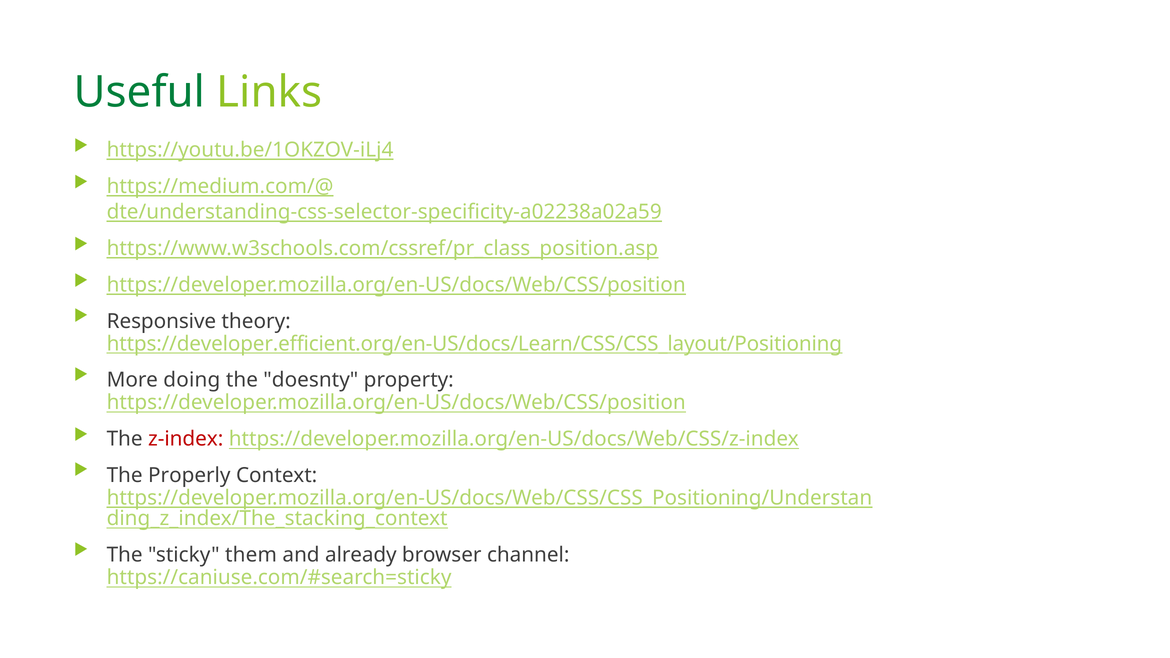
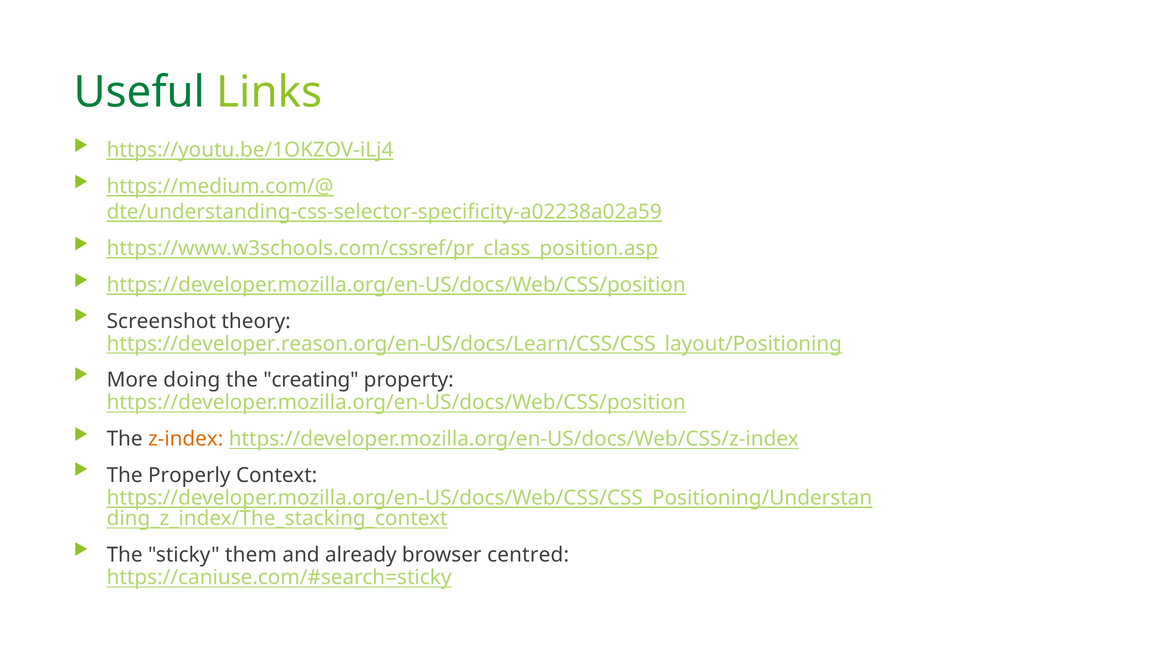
Responsive: Responsive -> Screenshot (161, 321)
https://developer.efficient.org/en-US/docs/Learn/CSS/CSS_layout/Positioning: https://developer.efficient.org/en-US/docs/Learn/CSS/CSS_layout/Positioning -> https://developer.reason.org/en-US/docs/Learn/CSS/CSS_layout/Positioning (474, 344)
doesnty: doesnty -> creating (311, 380)
z-index colour: red -> orange (186, 439)
channel: channel -> centred (528, 555)
